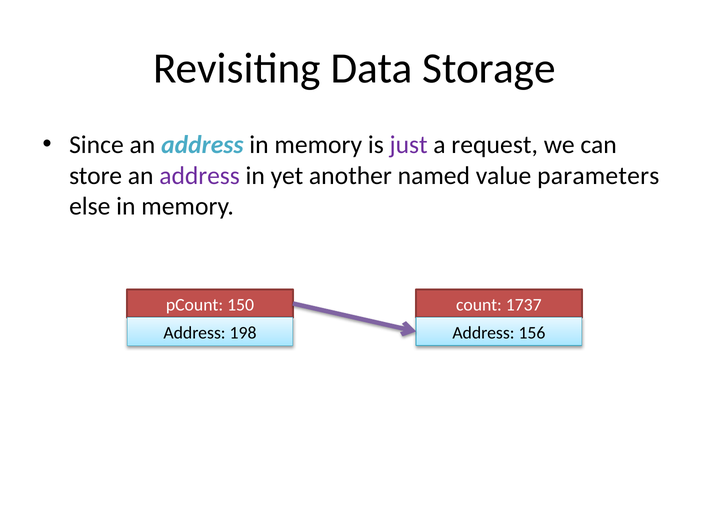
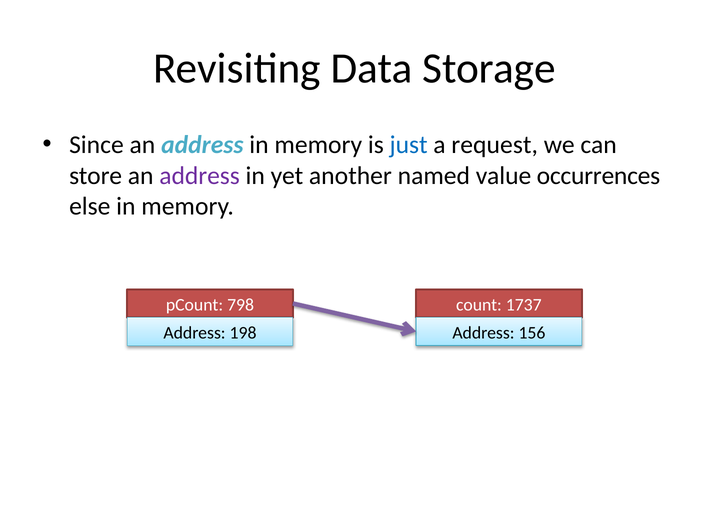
just colour: purple -> blue (409, 145)
parameters: parameters -> occurrences (598, 175)
150: 150 -> 798 (241, 305)
